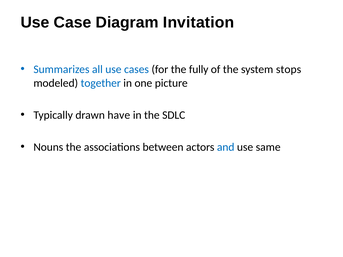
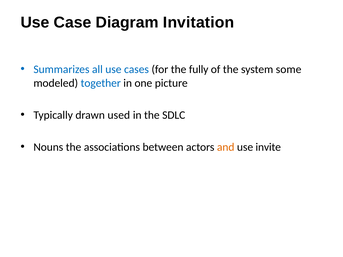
stops: stops -> some (289, 69)
have: have -> used (119, 115)
and colour: blue -> orange (226, 147)
same: same -> invite (268, 147)
